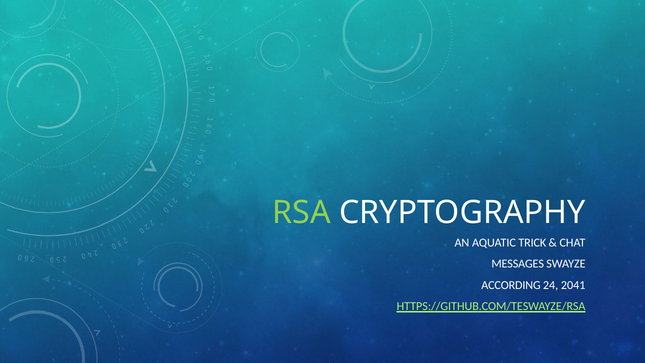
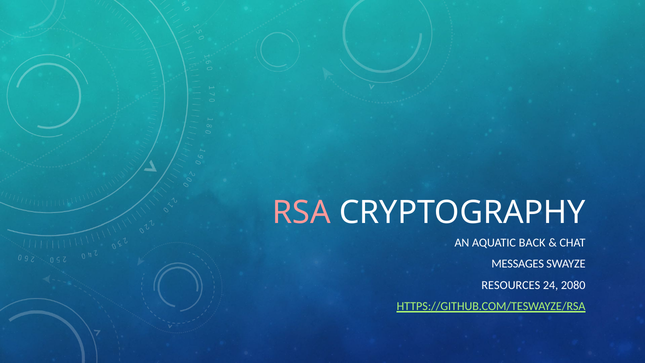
RSA colour: light green -> pink (302, 212)
TRICK: TRICK -> BACK (532, 243)
ACCORDING: ACCORDING -> RESOURCES (511, 285)
2041: 2041 -> 2080 (573, 285)
